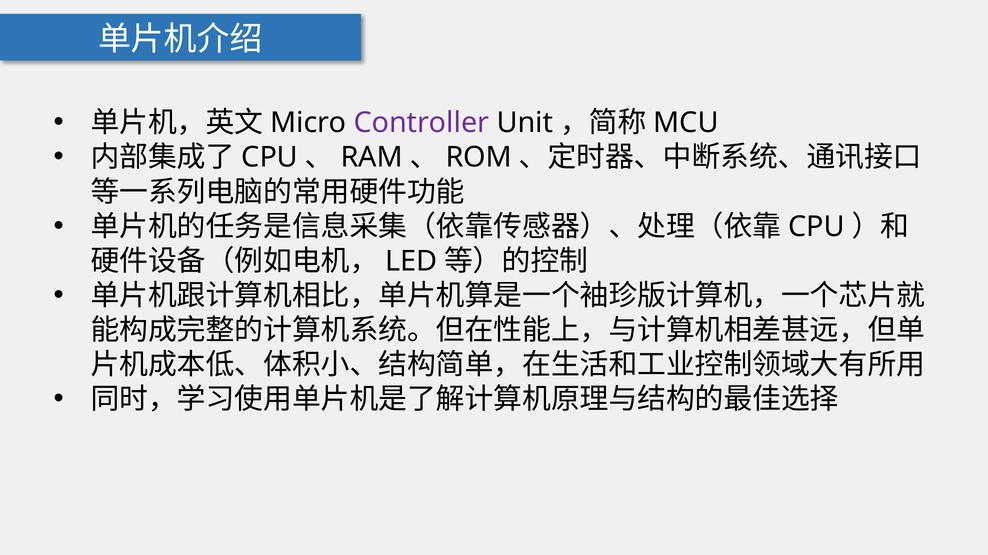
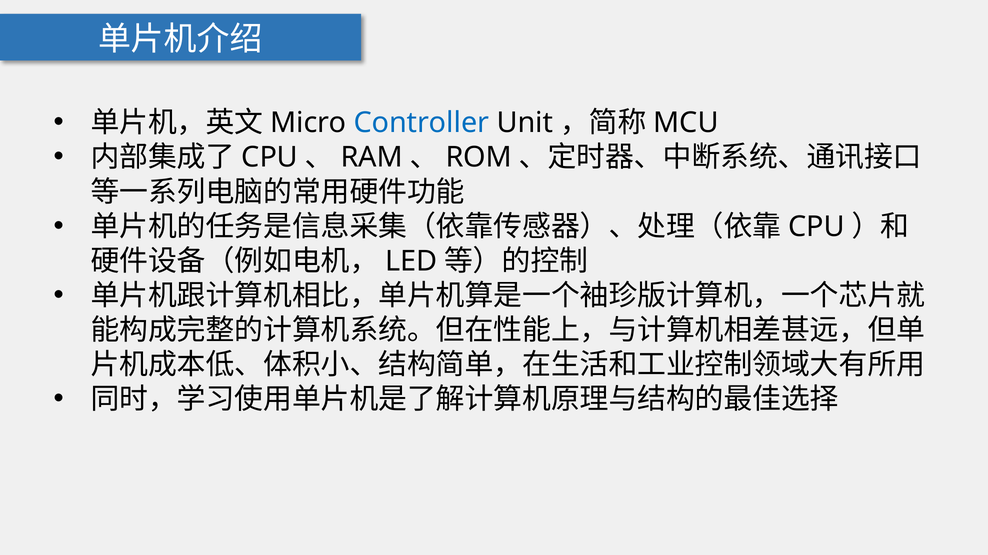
Controller colour: purple -> blue (421, 123)
